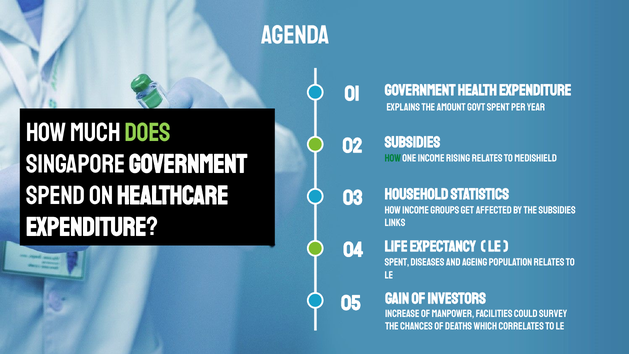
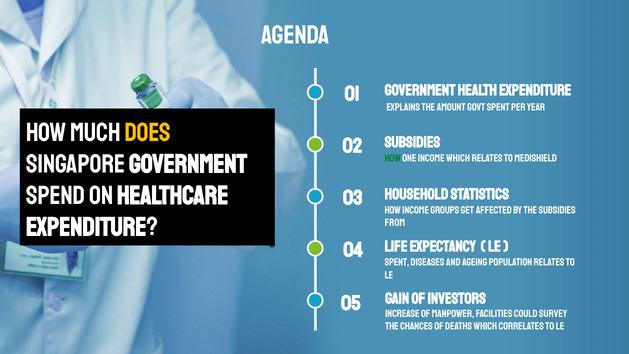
does colour: light green -> yellow (148, 132)
income rising: rising -> which (458, 158)
links: links -> from (395, 223)
